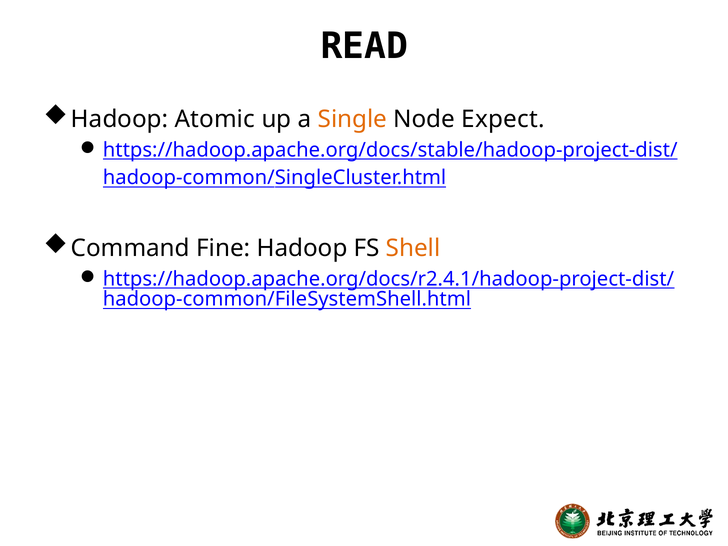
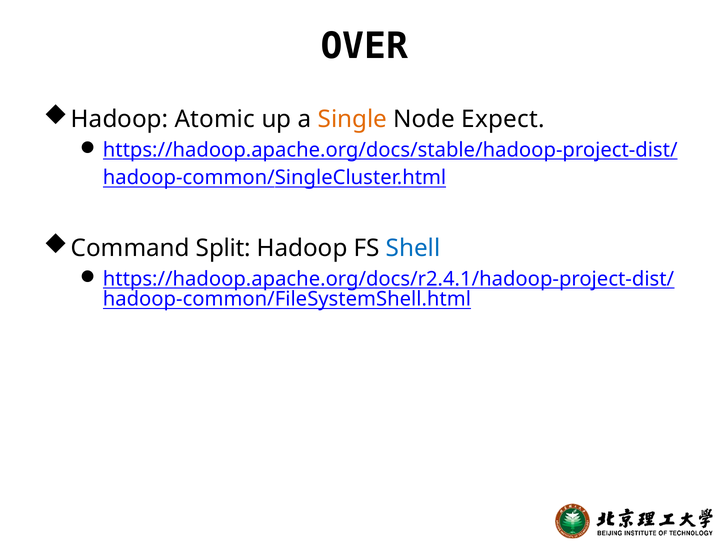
READ: READ -> OVER (364, 46)
Fine: Fine -> Split (223, 248)
Shell colour: orange -> blue (413, 248)
